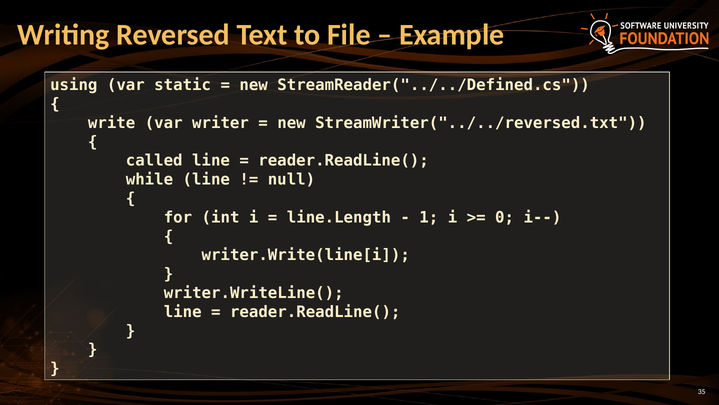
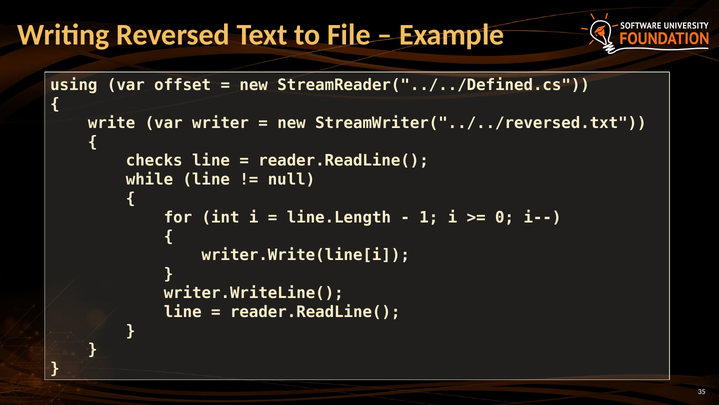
static: static -> offset (183, 85)
called: called -> checks (154, 161)
